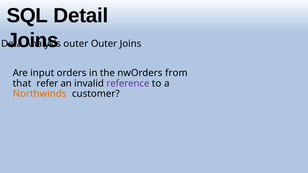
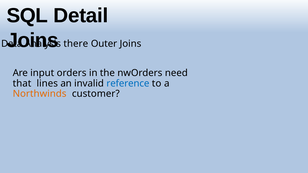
outer: outer -> there (76, 44)
from: from -> need (176, 73)
refer: refer -> lines (47, 83)
reference colour: purple -> blue (128, 83)
